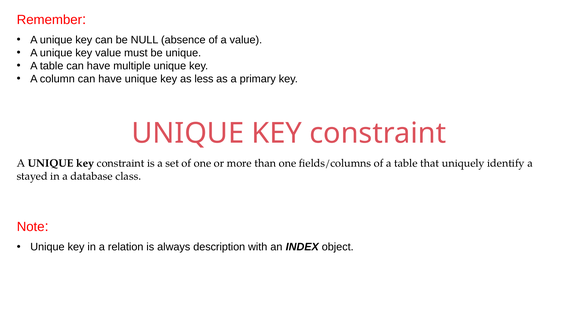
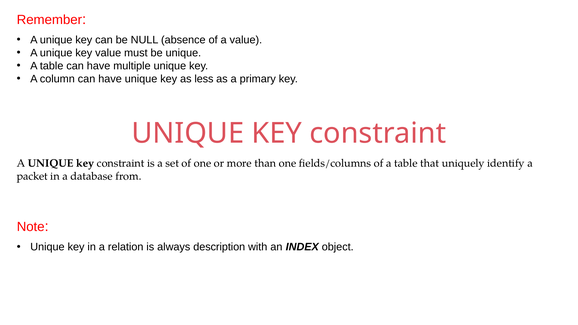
stayed: stayed -> packet (32, 176)
class: class -> from (128, 176)
